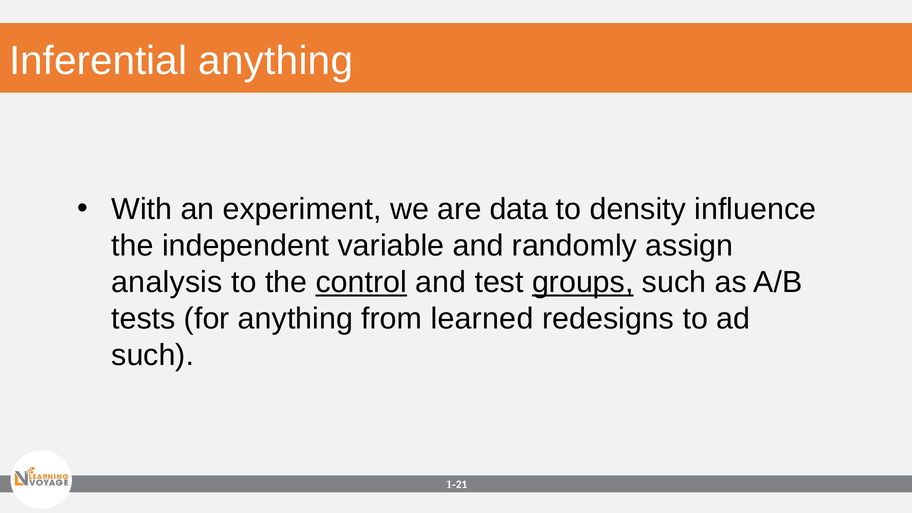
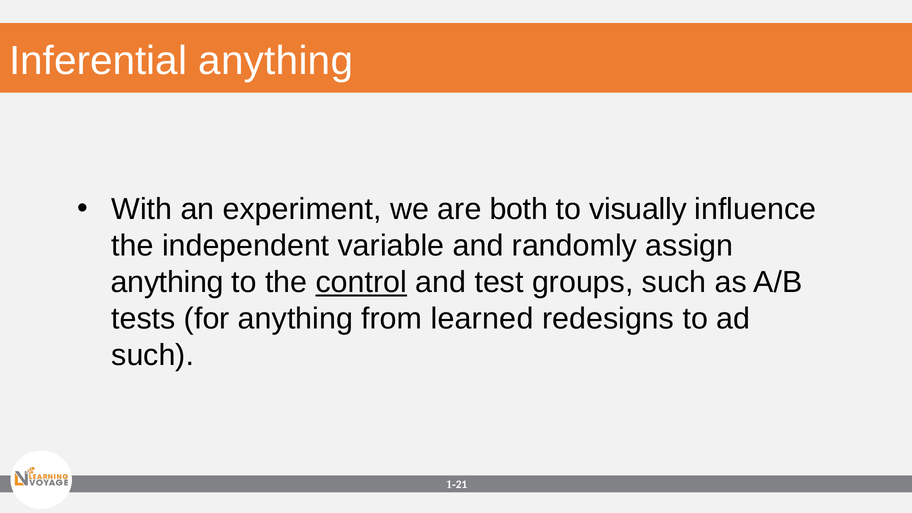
data: data -> both (519, 209)
density: density -> visually (638, 209)
analysis: analysis -> anything (167, 282)
groups underline: present -> none (583, 282)
